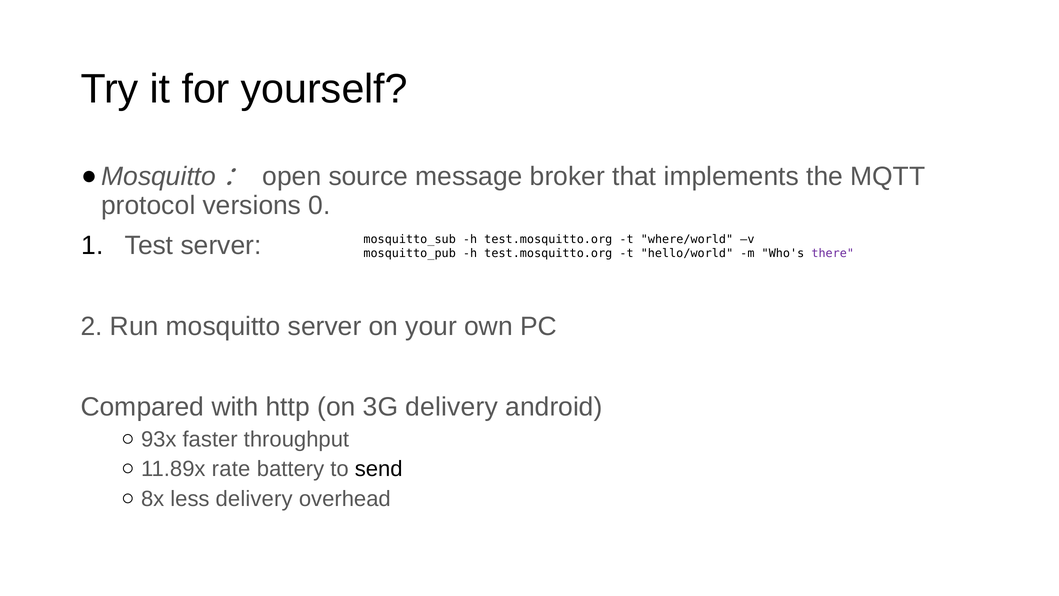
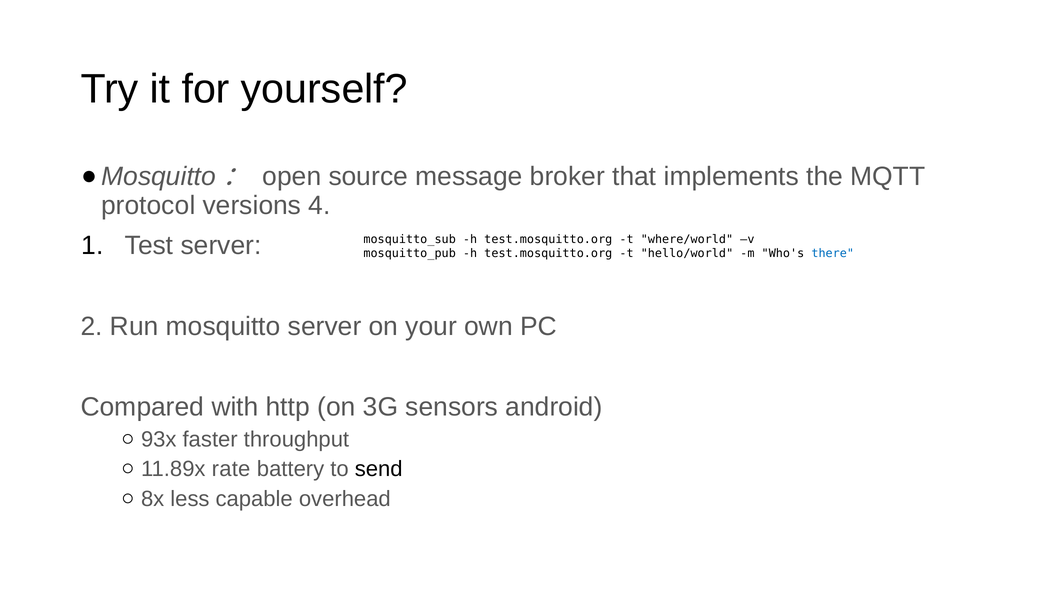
0: 0 -> 4 (319, 205)
there colour: purple -> blue (833, 253)
3G delivery: delivery -> sensors (452, 407)
less delivery: delivery -> capable (254, 499)
